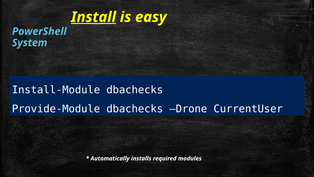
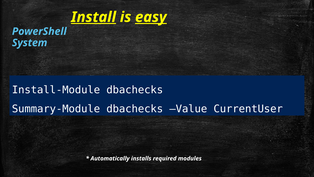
easy underline: none -> present (151, 17)
Provide-Module: Provide-Module -> Summary-Module (56, 109)
Drone: Drone -> Value (188, 109)
